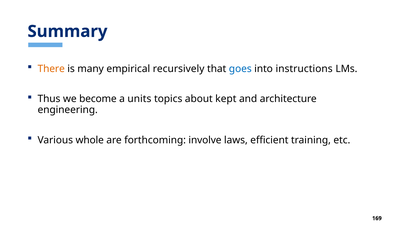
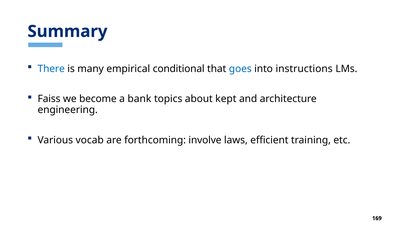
There colour: orange -> blue (51, 69)
recursively: recursively -> conditional (179, 69)
Thus: Thus -> Faiss (49, 99)
units: units -> bank (139, 99)
whole: whole -> vocab (90, 140)
